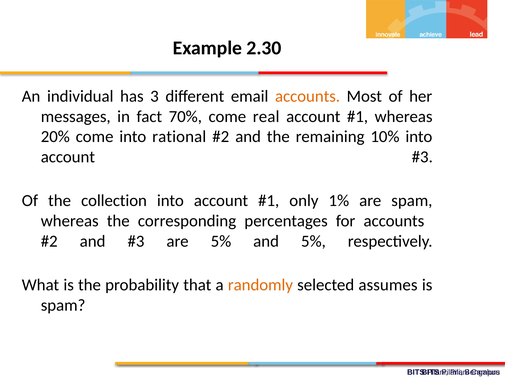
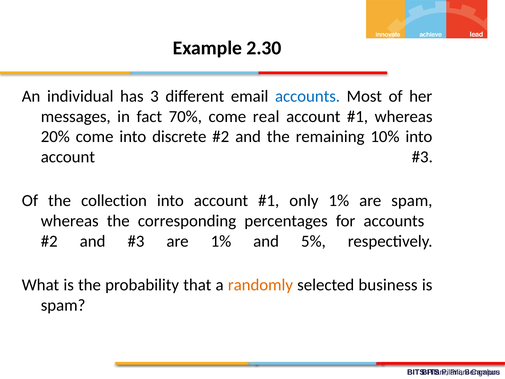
accounts colour: orange -> blue (308, 96)
rational: rational -> discrete (179, 137)
are 5%: 5% -> 1% (221, 241)
assumes: assumes -> business (388, 285)
